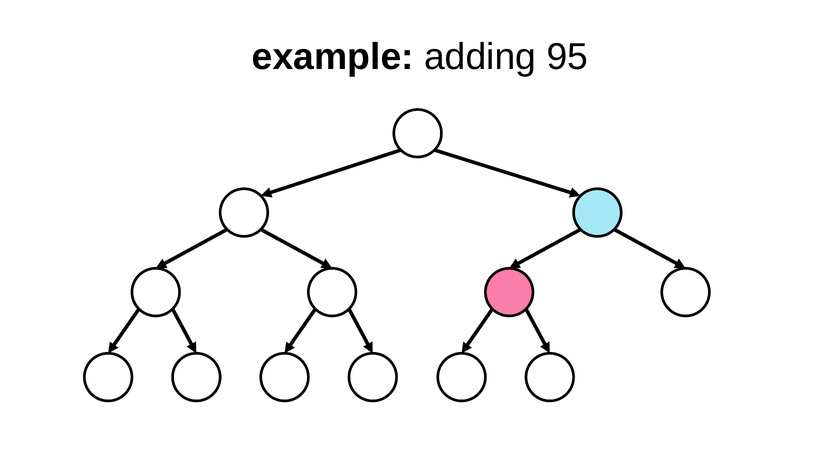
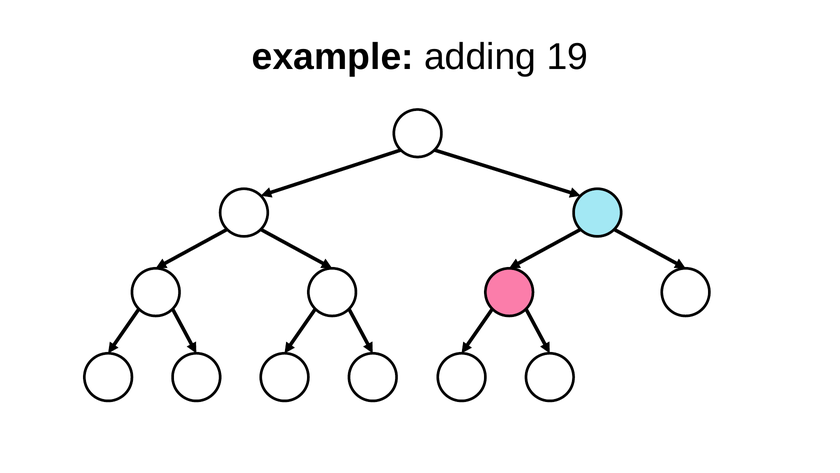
95: 95 -> 19 (567, 57)
